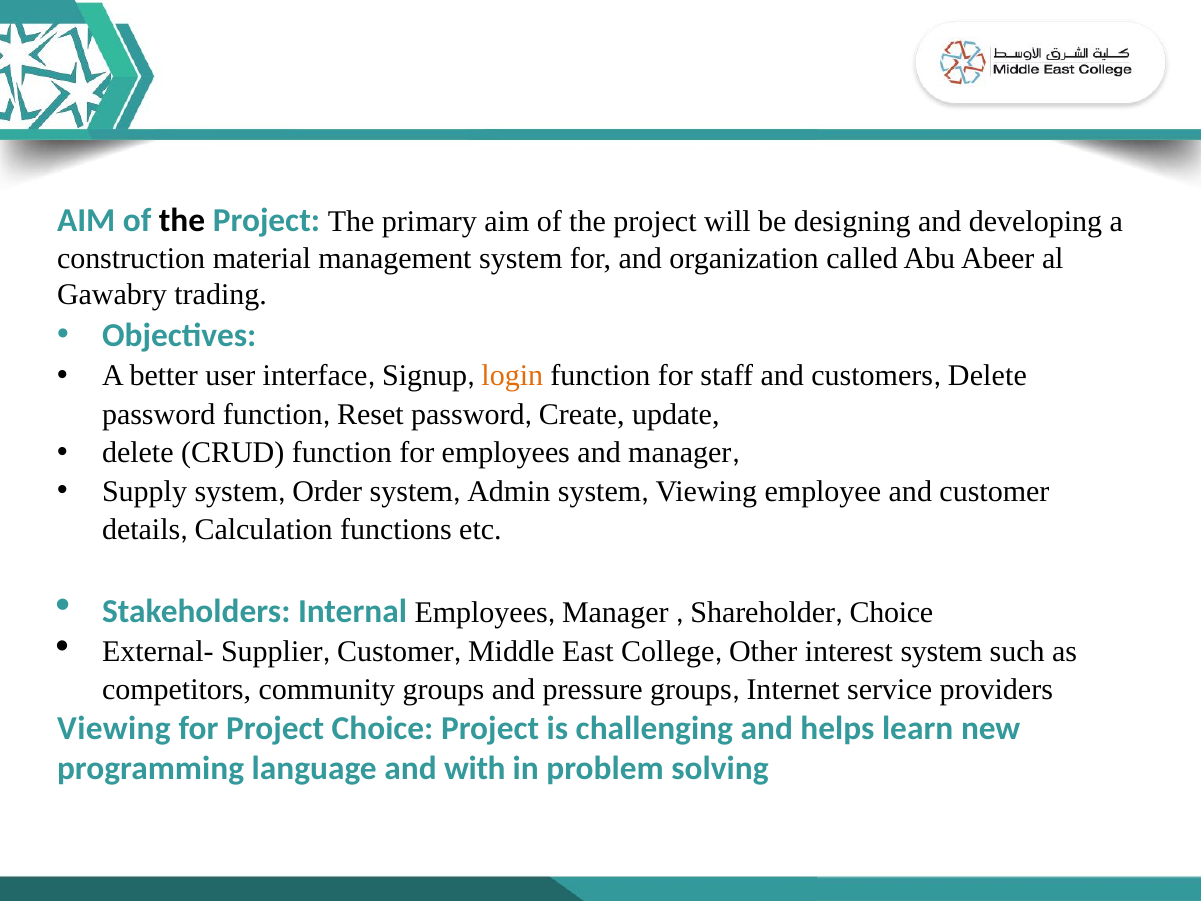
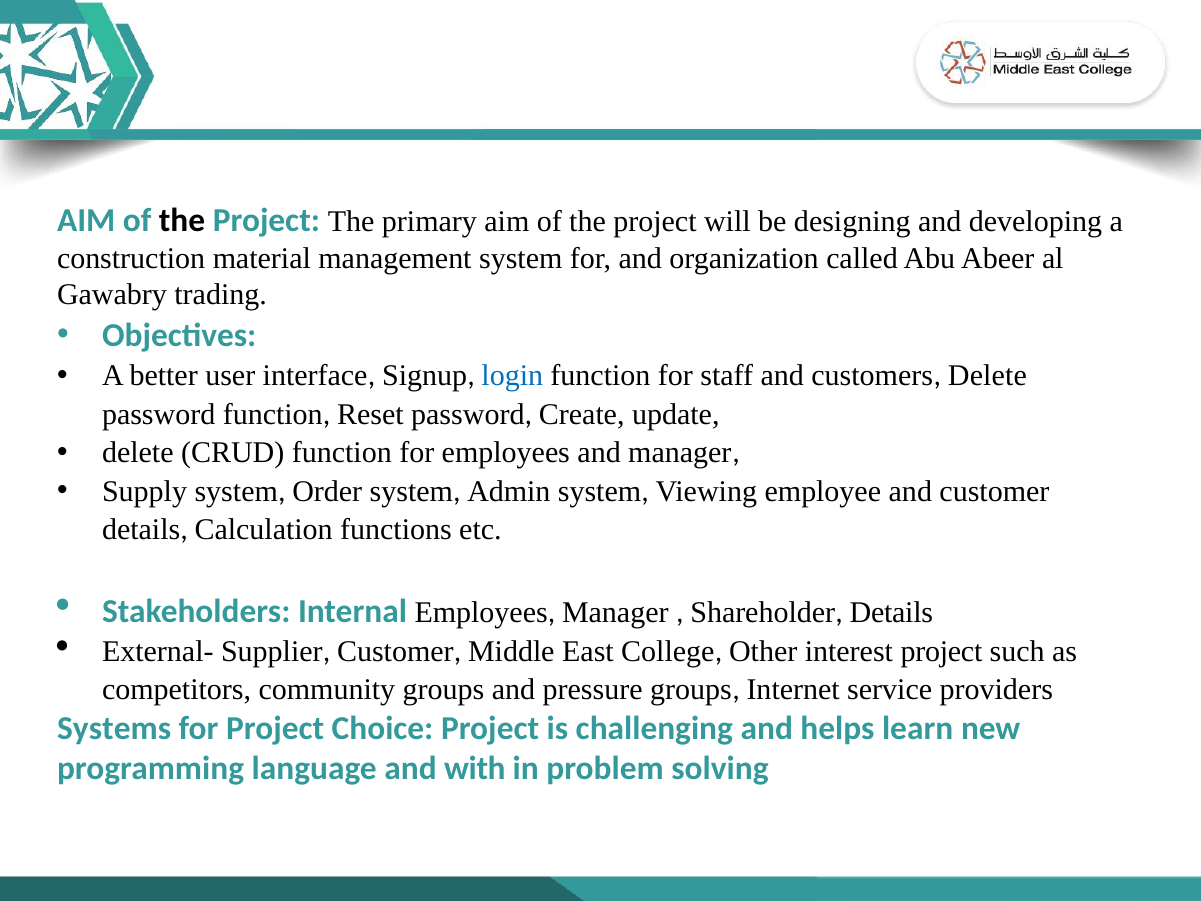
login colour: orange -> blue (512, 376)
Shareholder Choice: Choice -> Details (891, 612)
interest system: system -> project (941, 651)
Viewing: Viewing -> Systems (114, 728)
